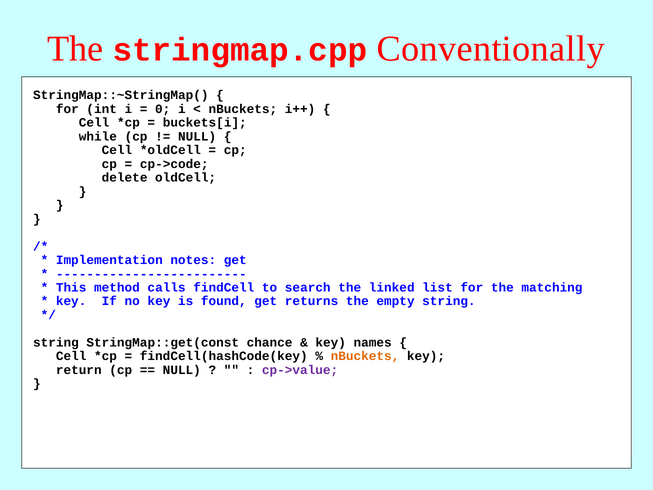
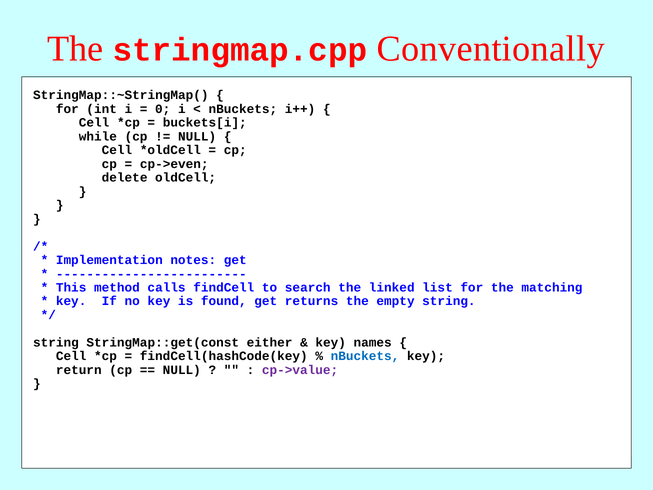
cp->code: cp->code -> cp->even (174, 164)
chance: chance -> either (270, 342)
nBuckets colour: orange -> blue (365, 356)
